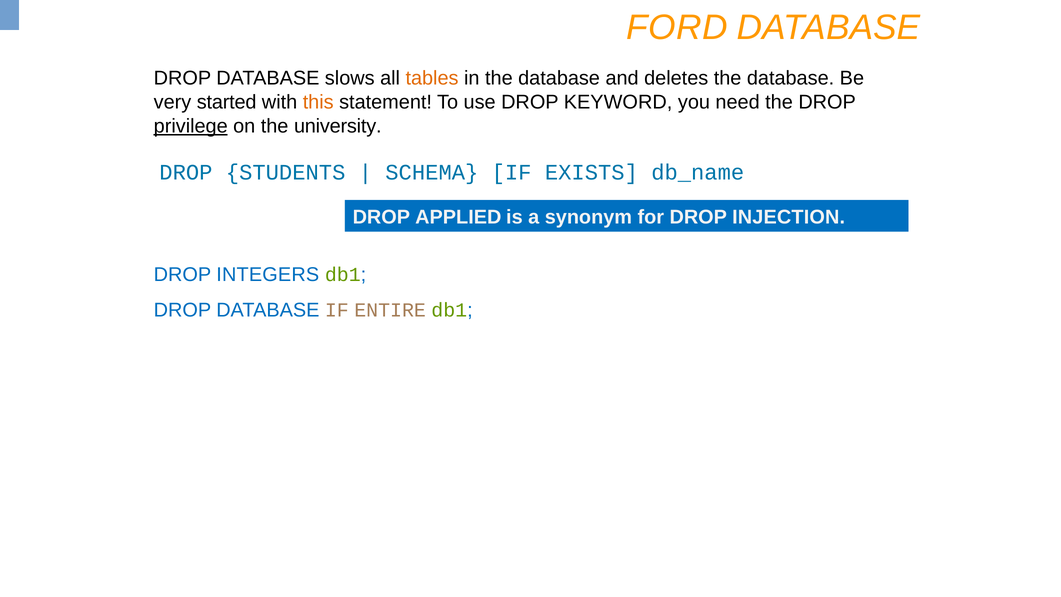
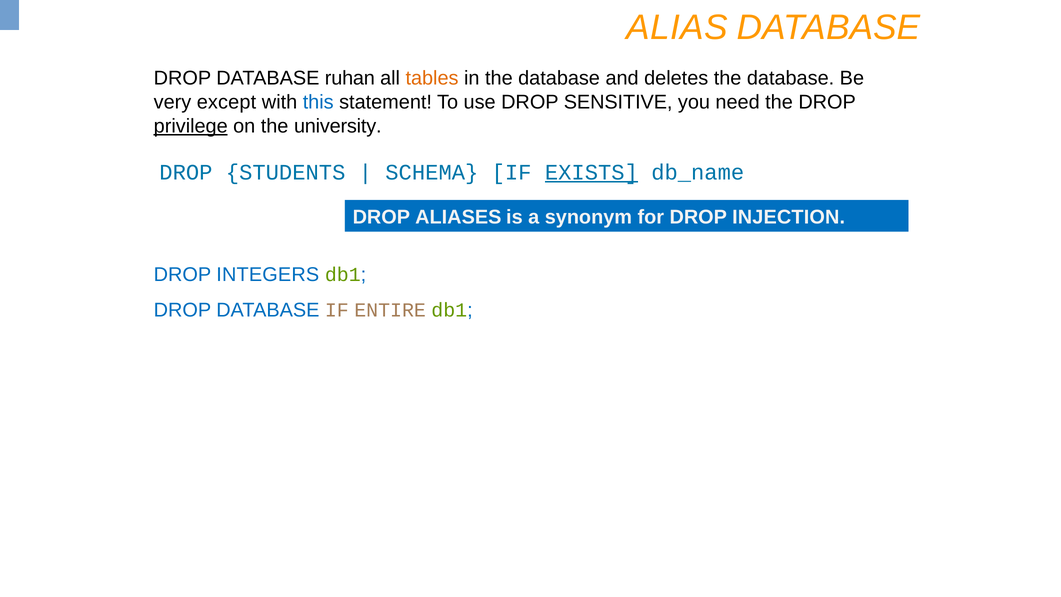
FORD: FORD -> ALIAS (677, 28)
slows: slows -> ruhan (350, 78)
started: started -> except (226, 102)
this colour: orange -> blue (318, 102)
KEYWORD: KEYWORD -> SENSITIVE (618, 102)
EXISTS underline: none -> present (591, 172)
APPLIED: APPLIED -> ALIASES (458, 217)
